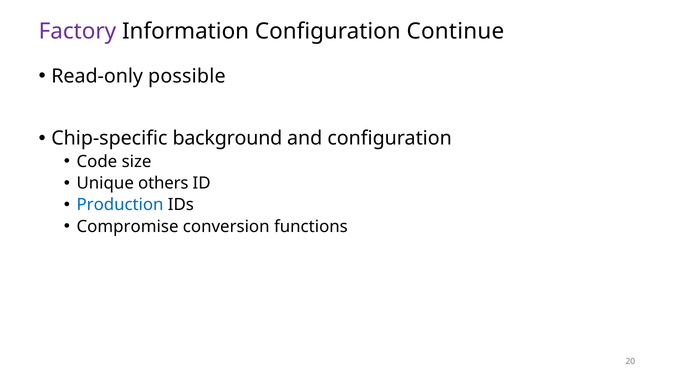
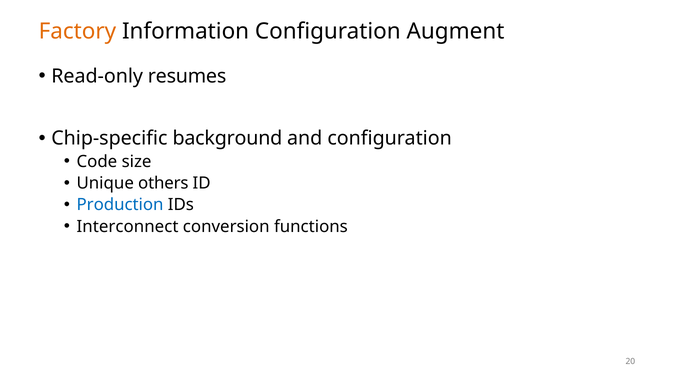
Factory colour: purple -> orange (77, 31)
Continue: Continue -> Augment (456, 31)
possible: possible -> resumes (187, 76)
Compromise: Compromise -> Interconnect (128, 227)
